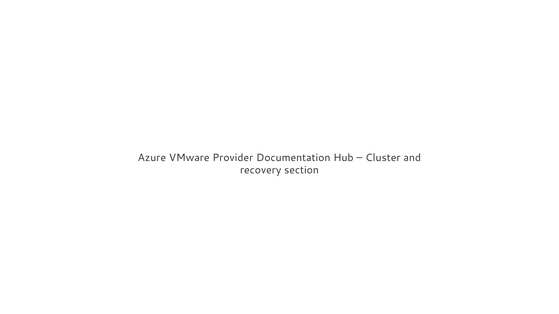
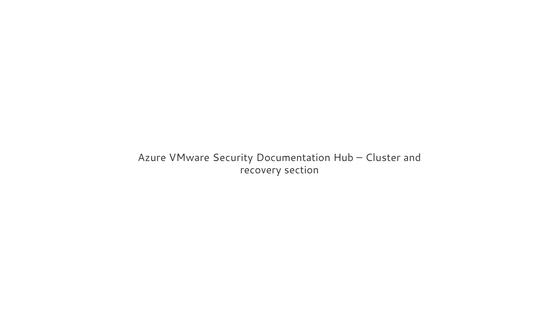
Provider: Provider -> Security (233, 158)
